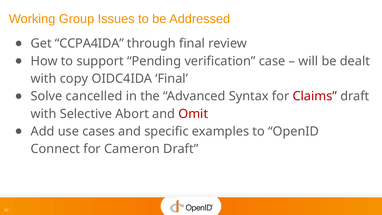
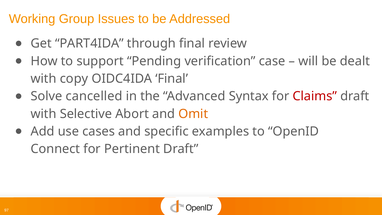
CCPA4IDA: CCPA4IDA -> PART4IDA (89, 44)
Omit colour: red -> orange (193, 114)
Cameron: Cameron -> Pertinent (132, 149)
